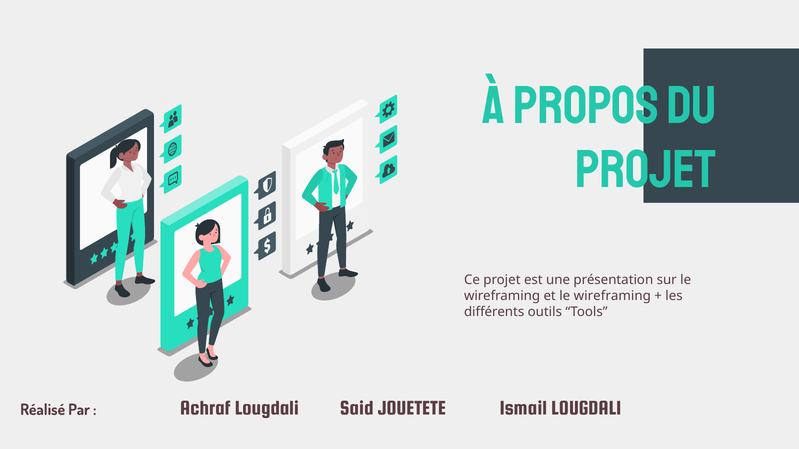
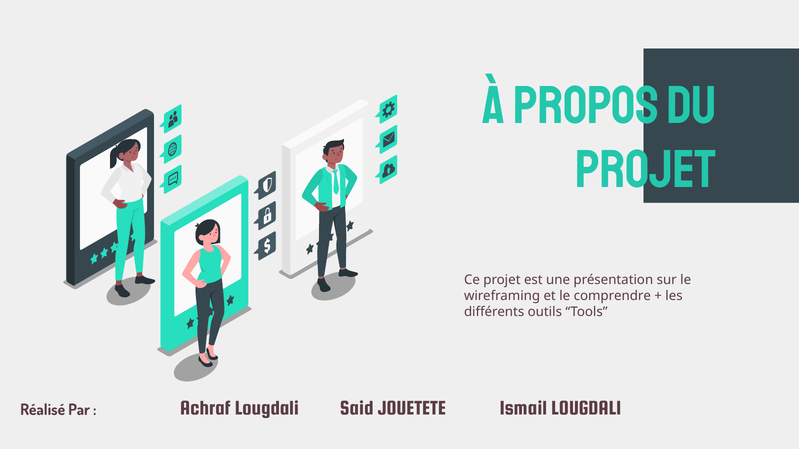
et le wireframing: wireframing -> comprendre (612, 296)
